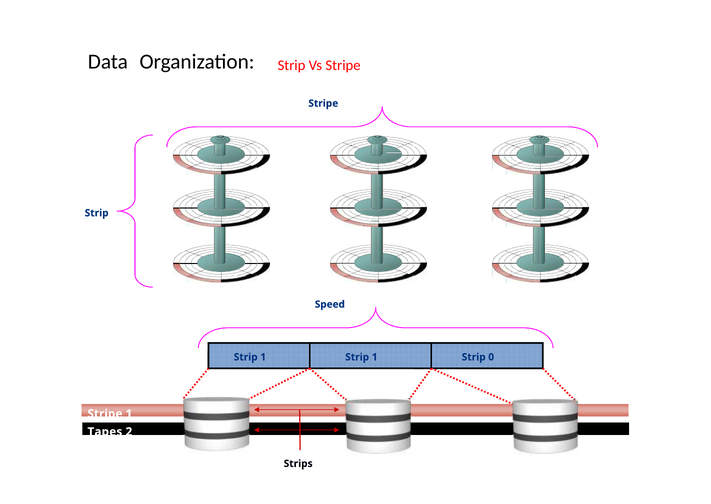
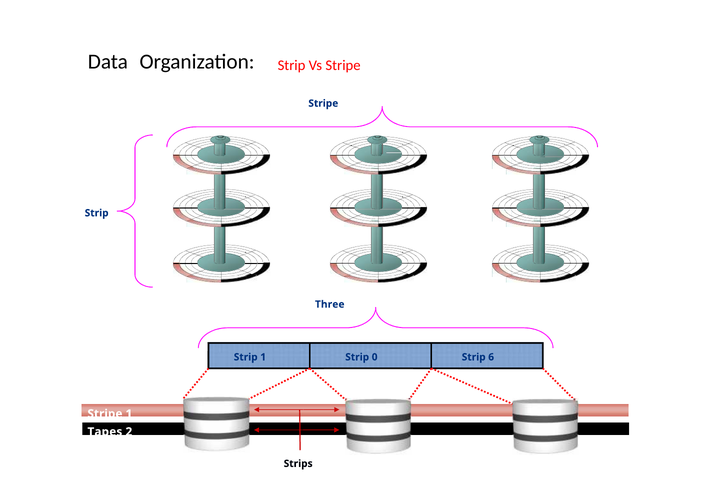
Speed: Speed -> Three (330, 304)
1 Strip 1: 1 -> 0 (375, 357)
0: 0 -> 6 (491, 357)
